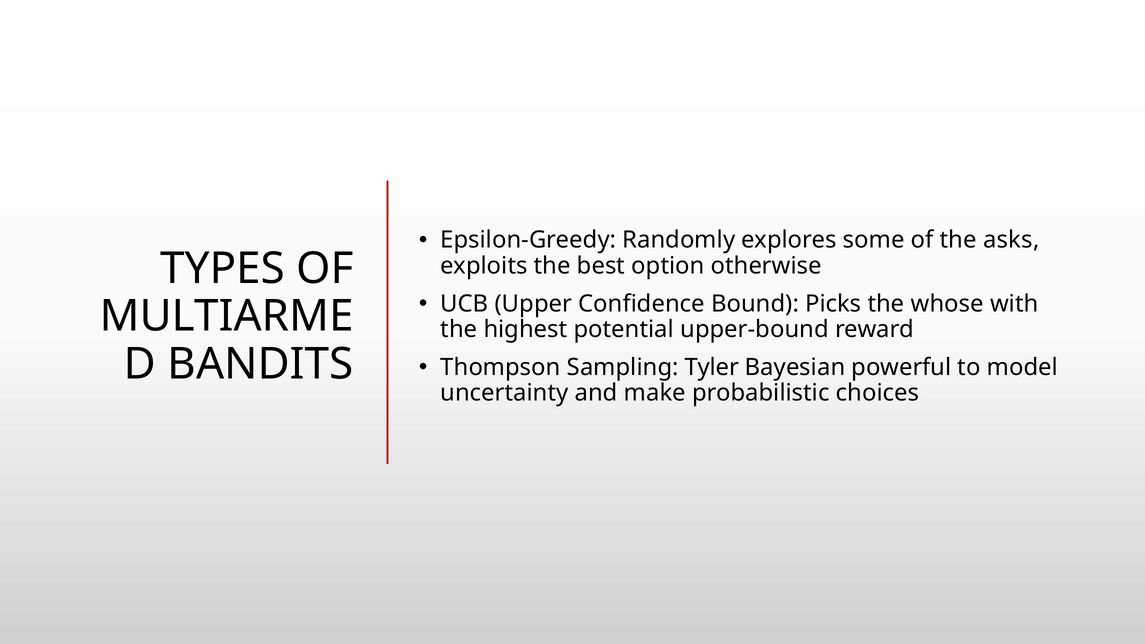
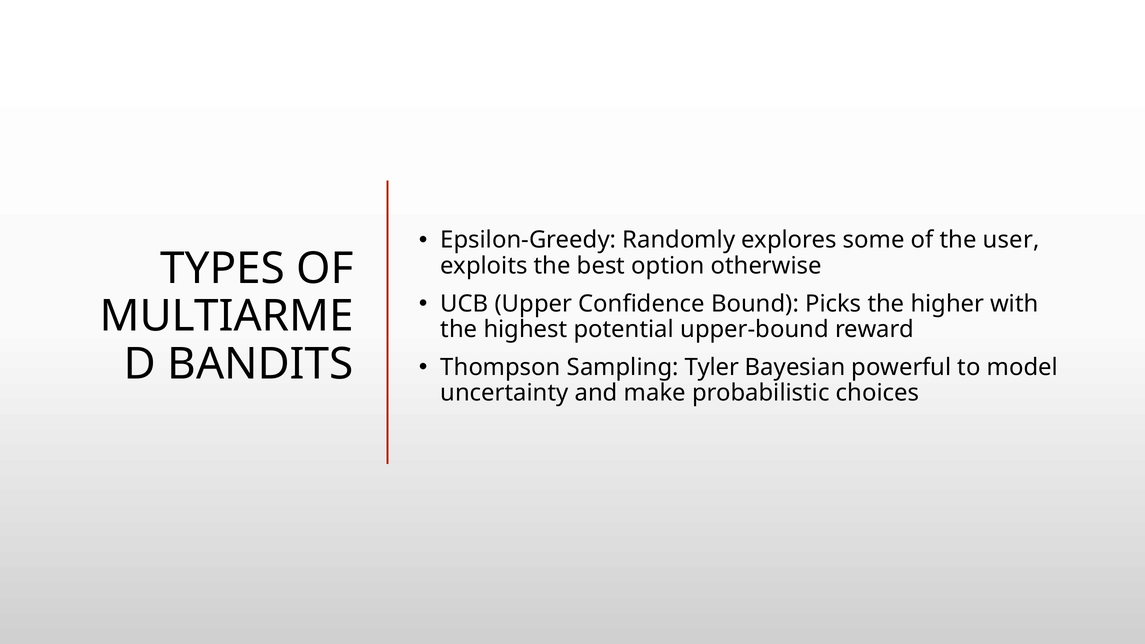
asks: asks -> user (1011, 240)
whose: whose -> higher (947, 304)
